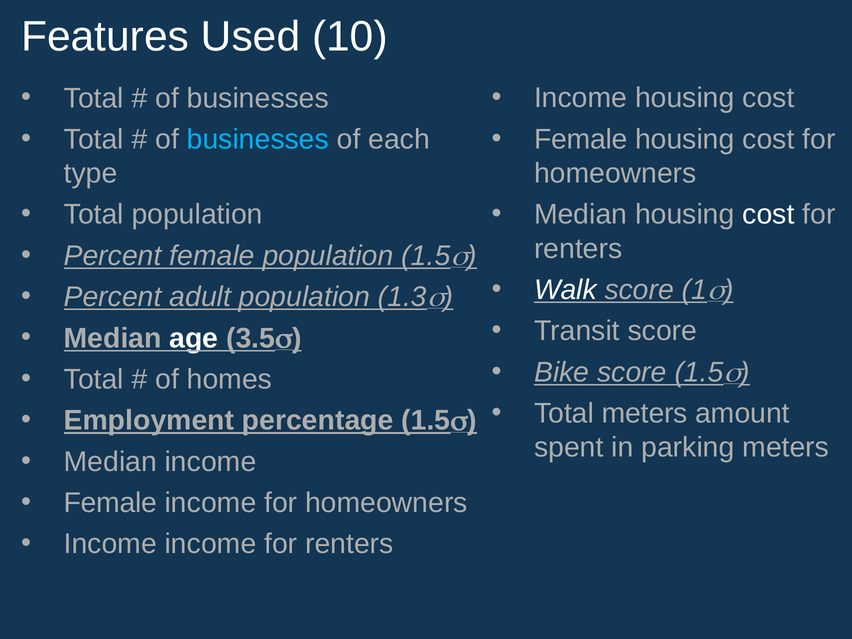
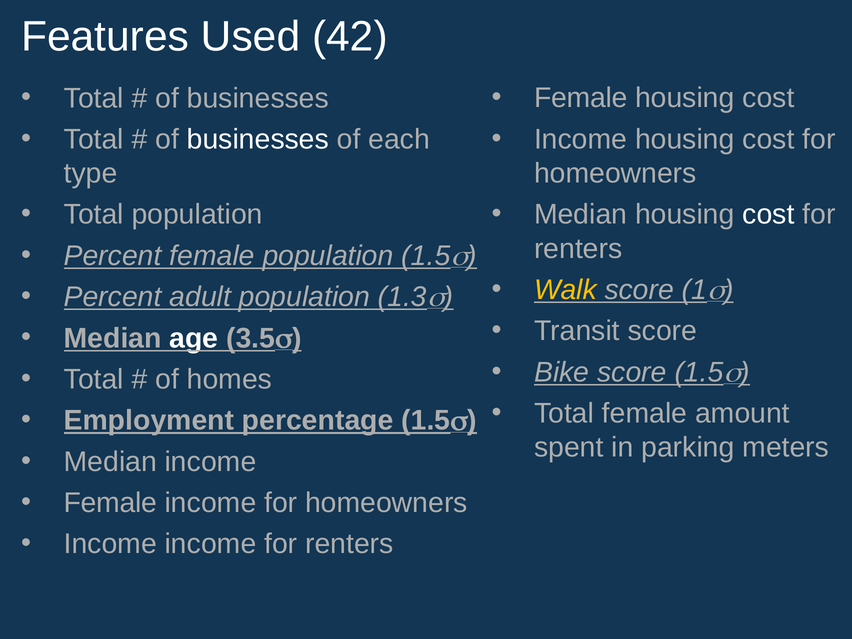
10: 10 -> 42 (350, 36)
Income: Income -> Female (581, 98)
businesses colour: light blue -> white (258, 139)
Female: Female -> Income (581, 139)
Walk colour: white -> yellow (565, 290)
Total meters: meters -> female (645, 413)
